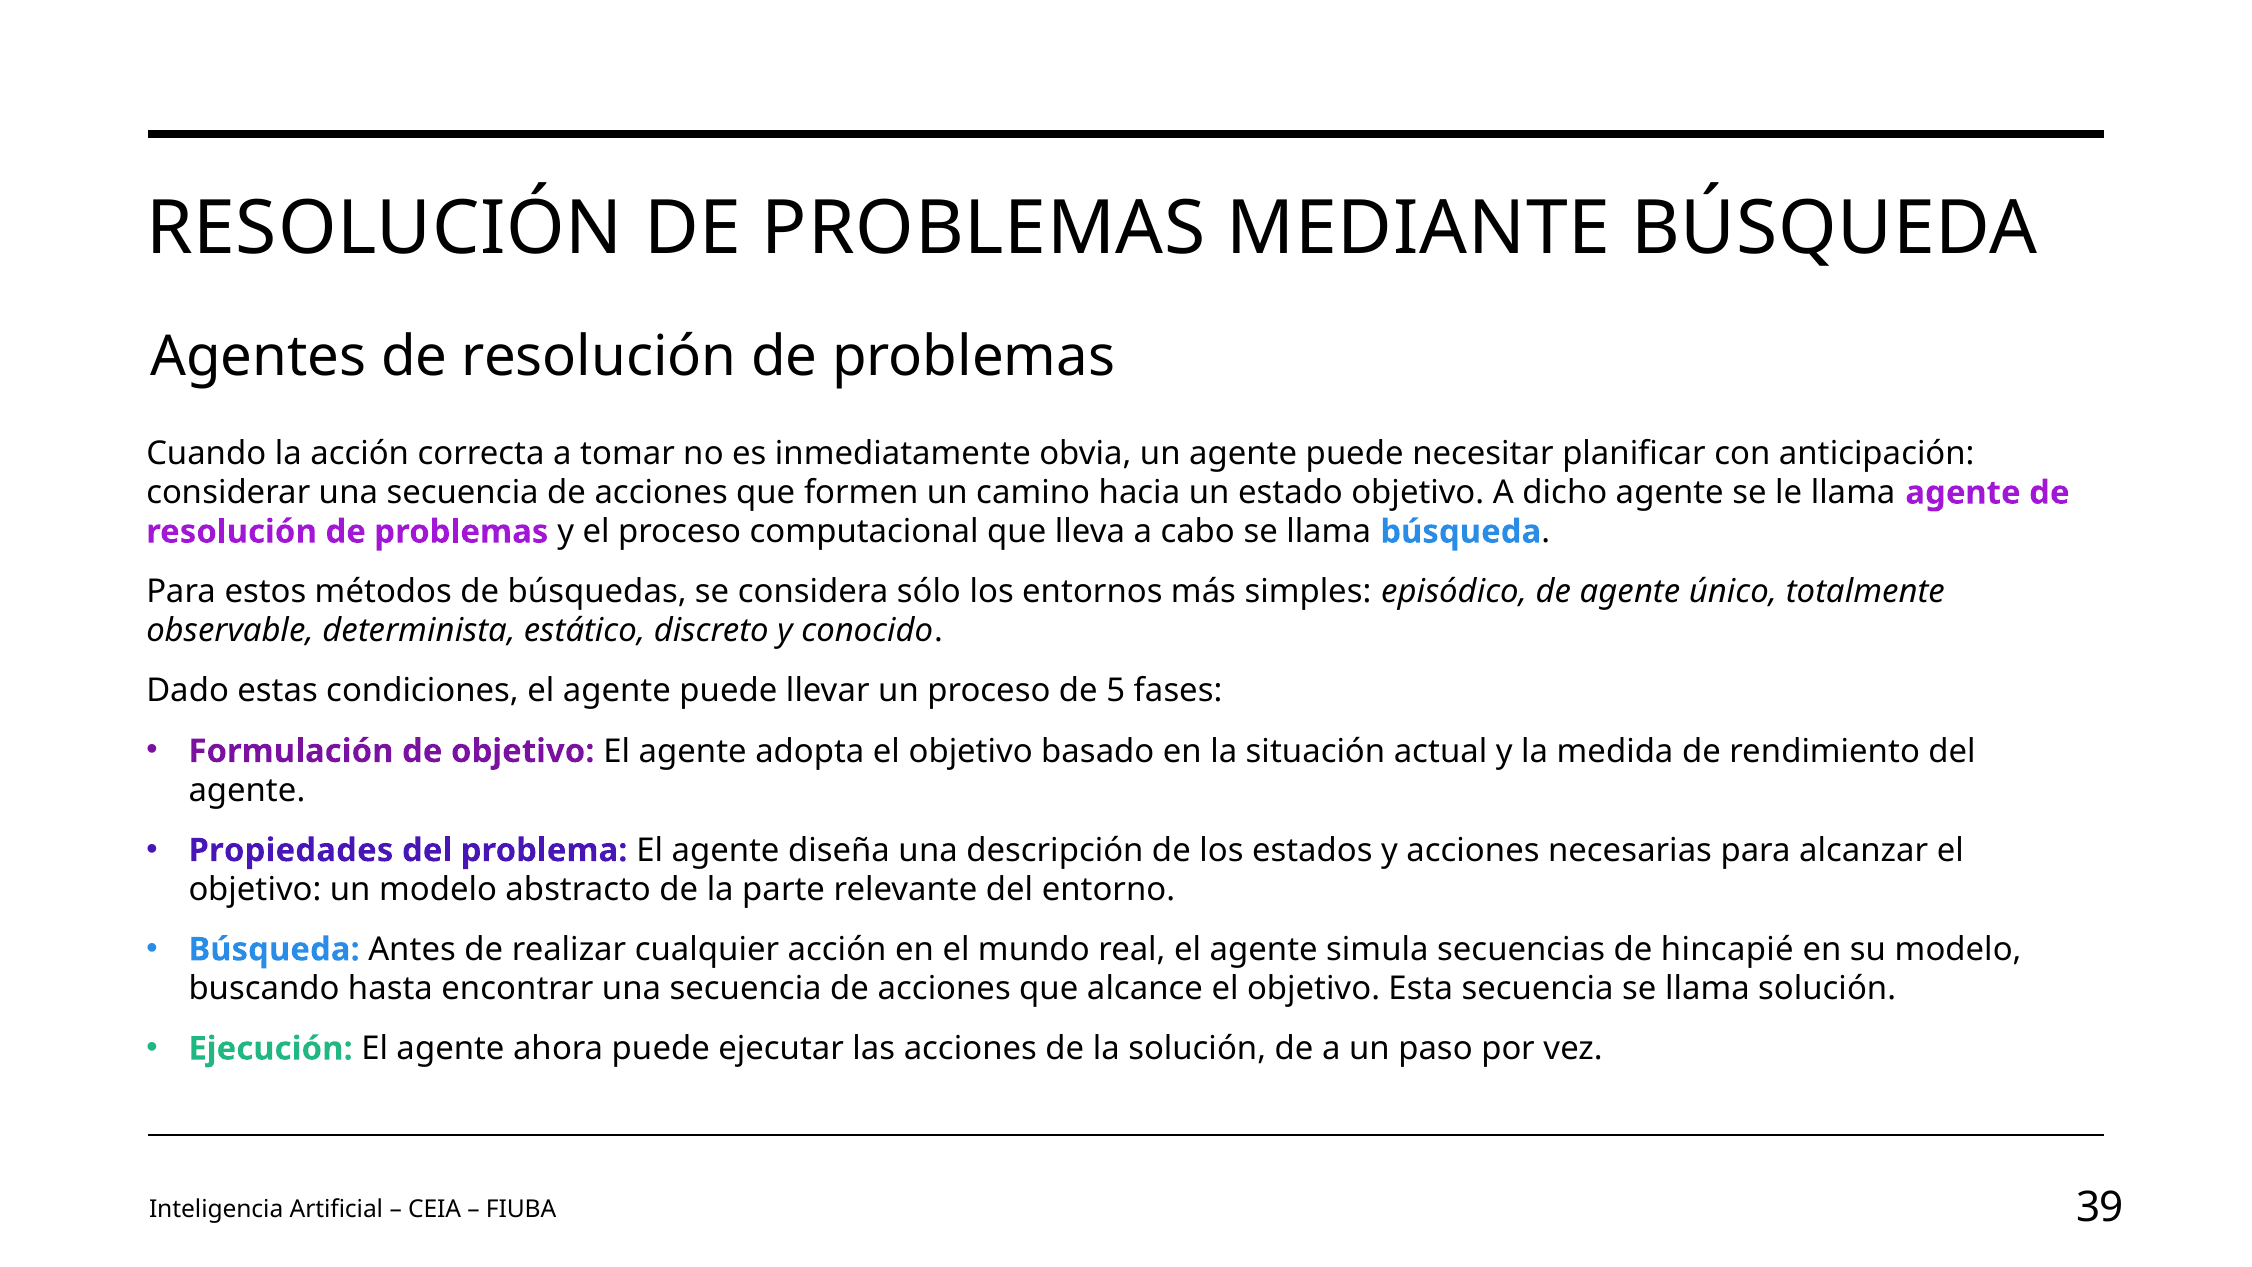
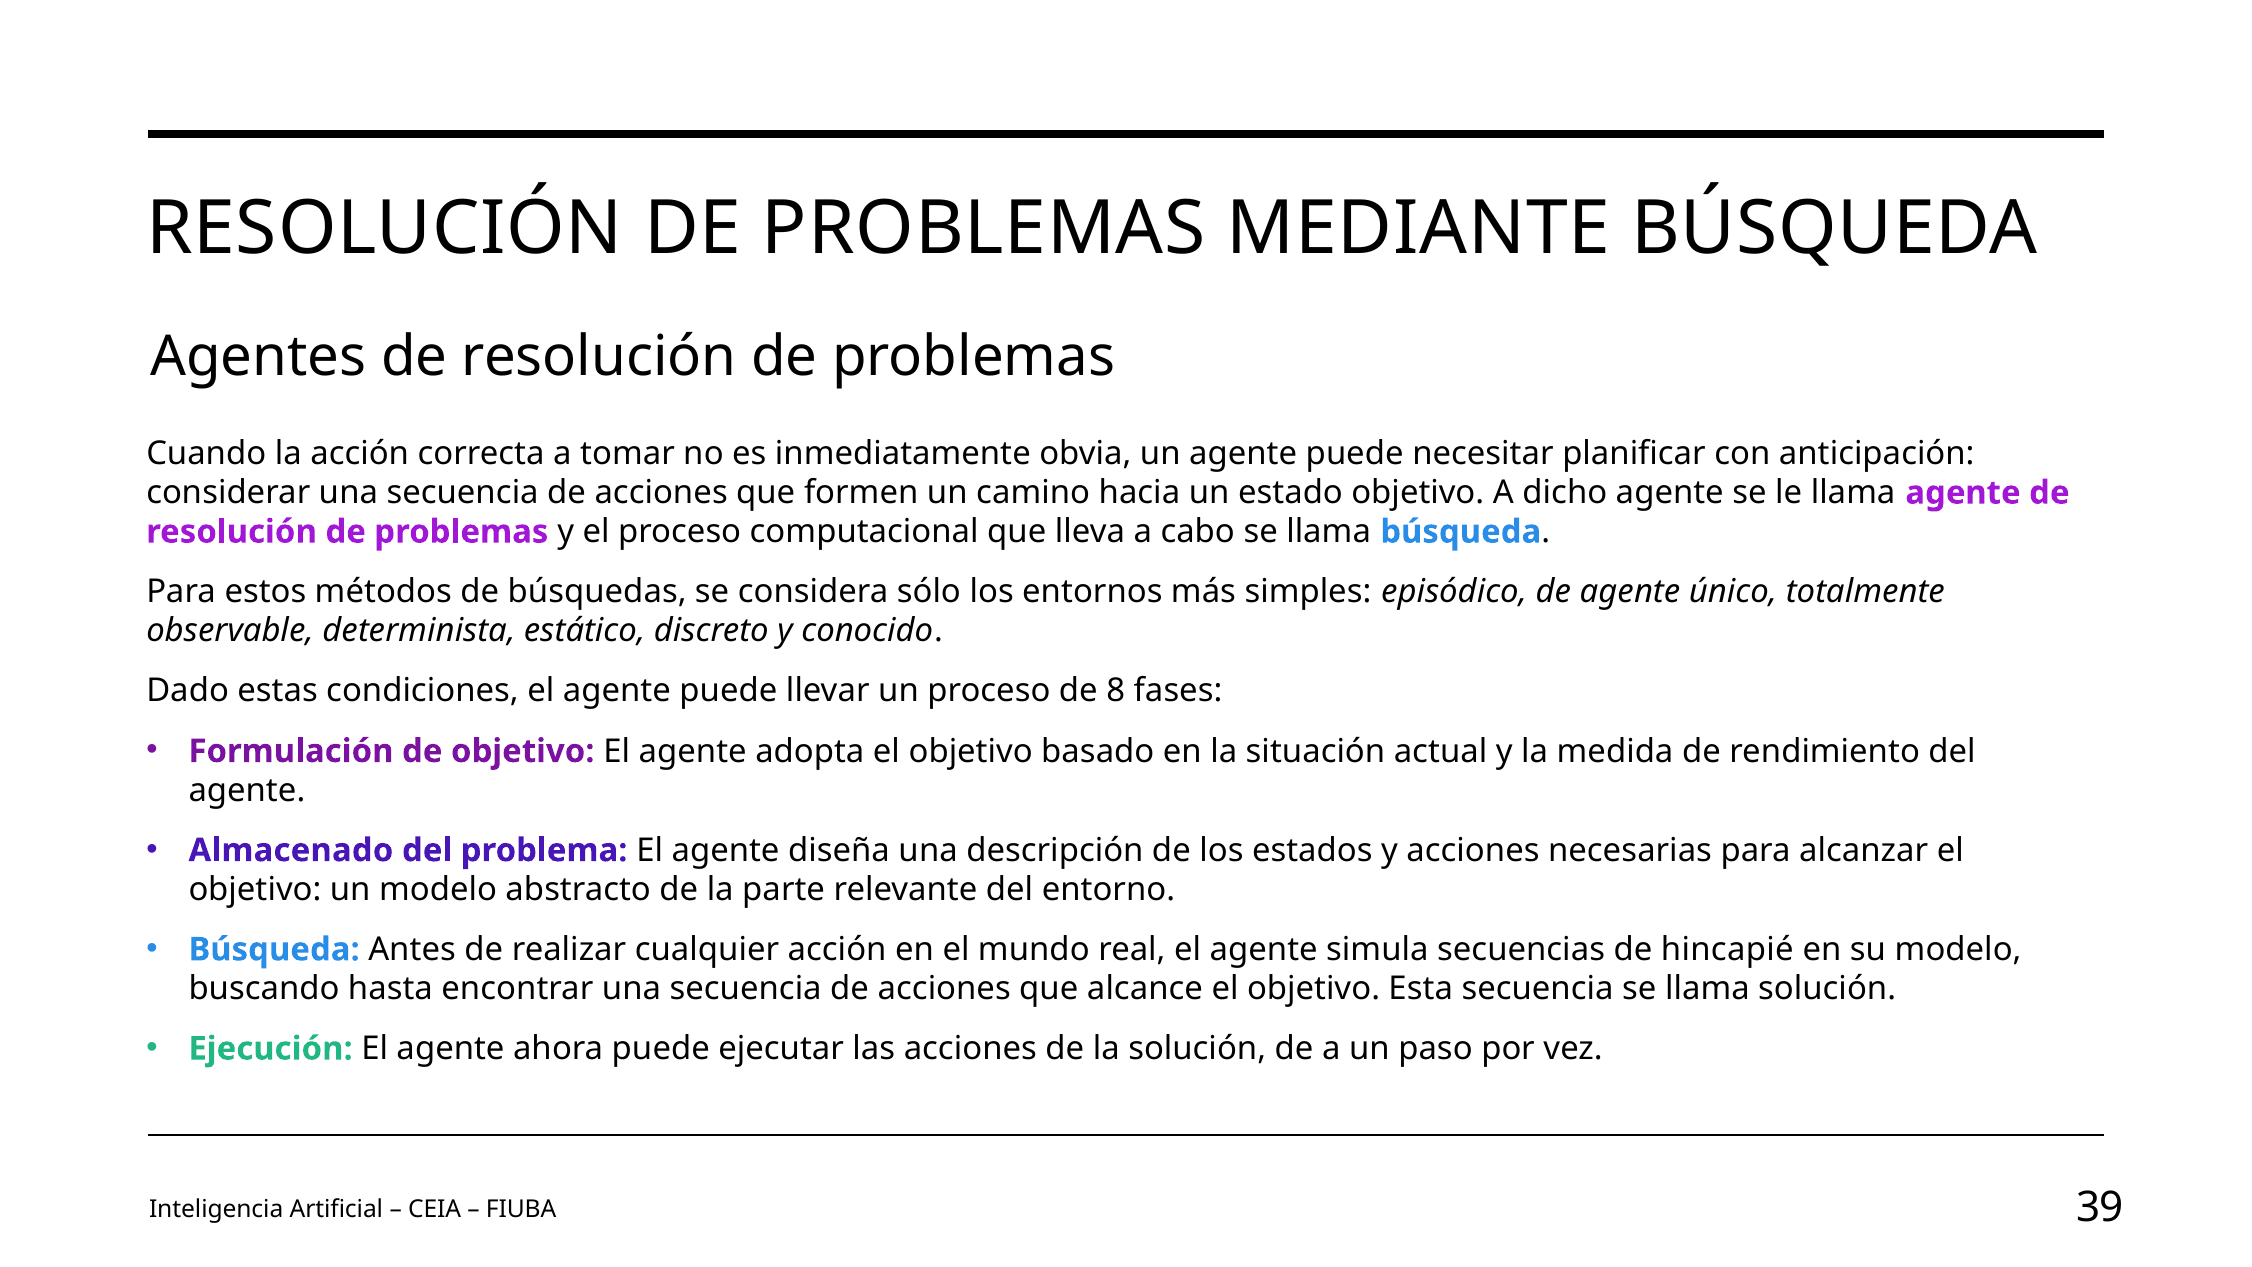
5: 5 -> 8 (1116, 691)
Propiedades: Propiedades -> Almacenado (291, 850)
